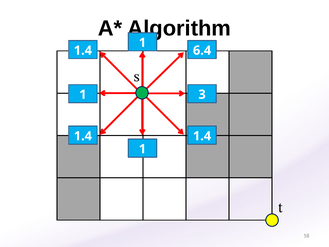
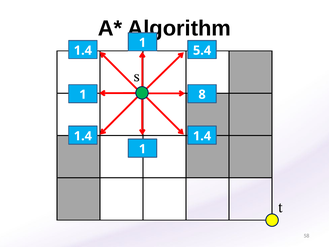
6.4: 6.4 -> 5.4 (202, 50)
3: 3 -> 8 (202, 94)
